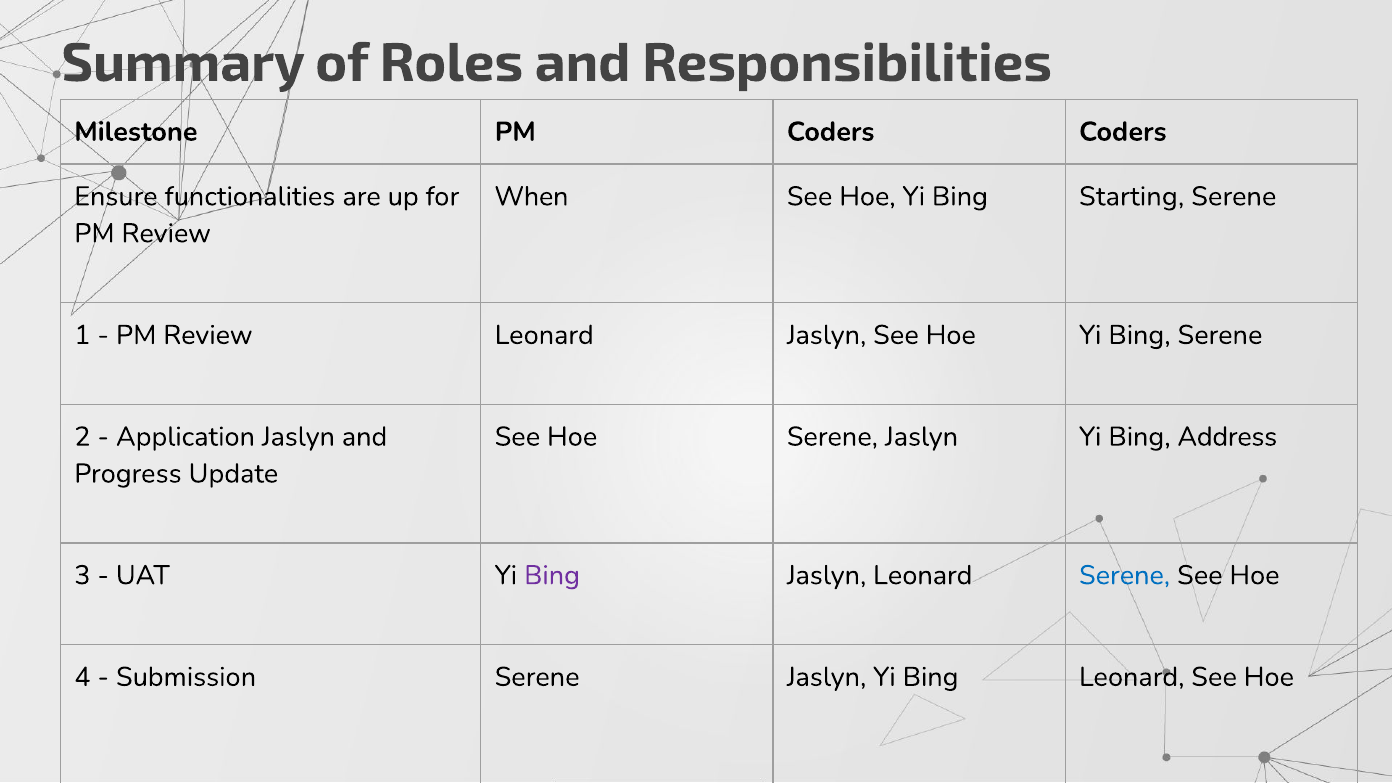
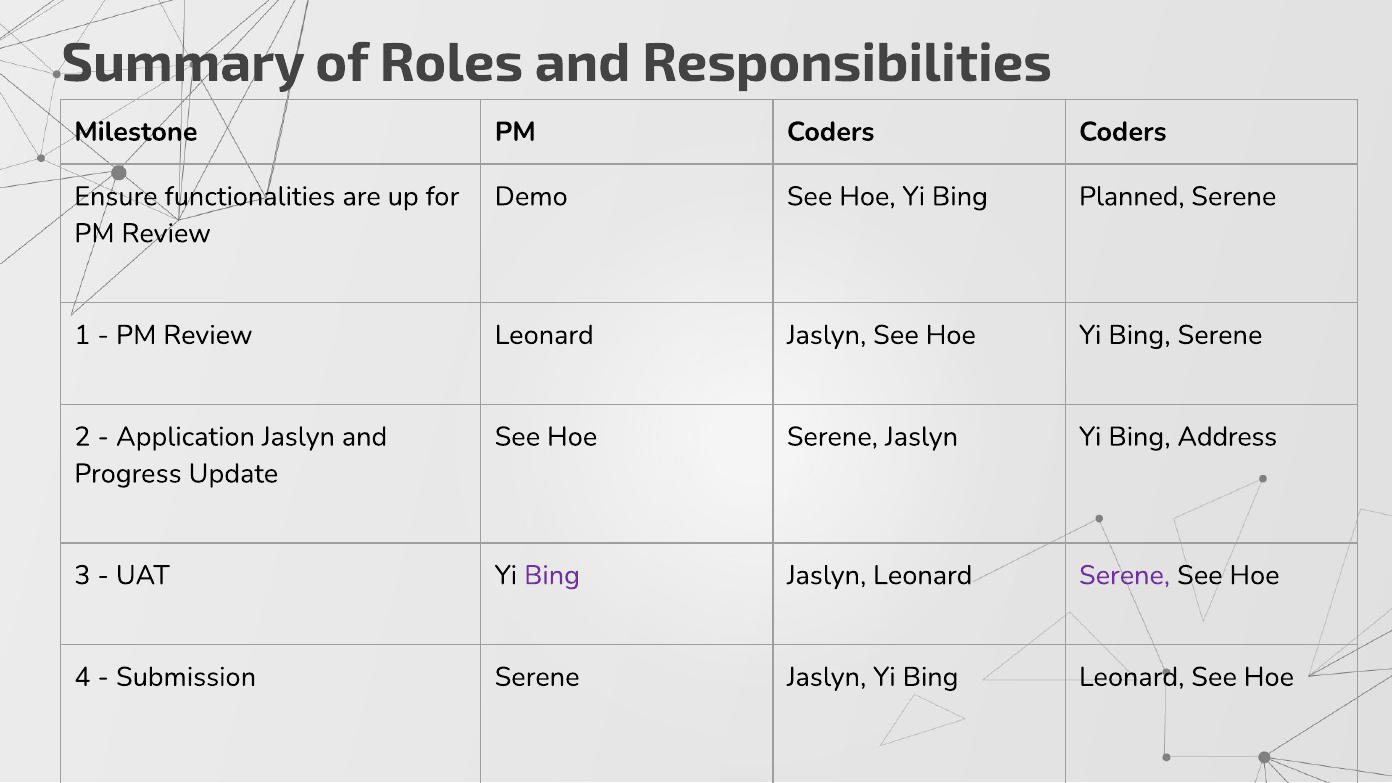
When: When -> Demo (531, 196)
Starting: Starting -> Planned (1132, 196)
Serene colour: blue -> purple (1125, 575)
